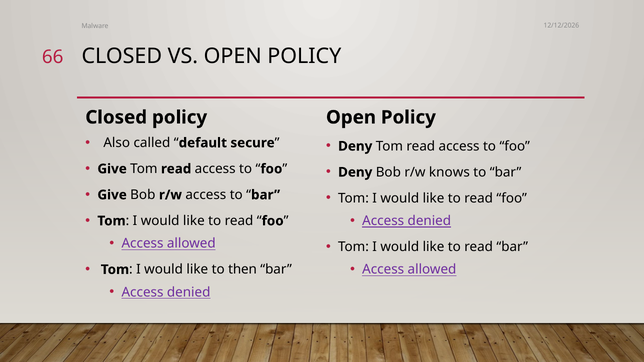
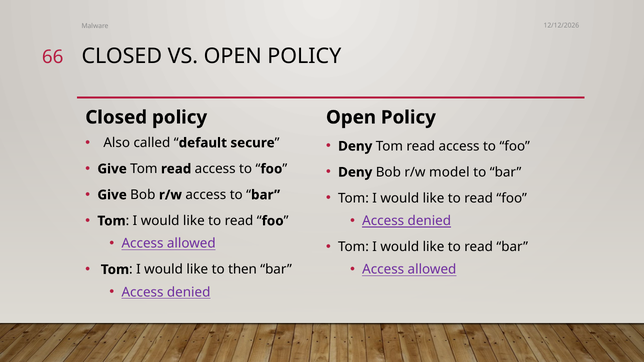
knows: knows -> model (449, 172)
